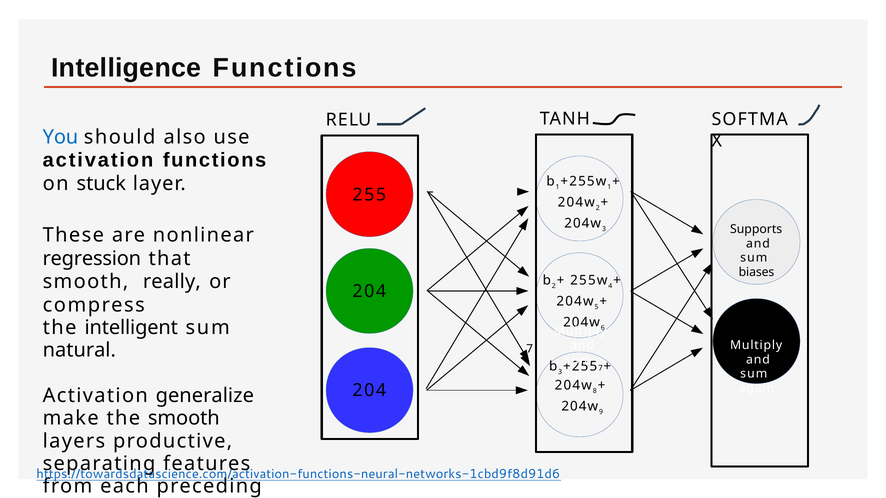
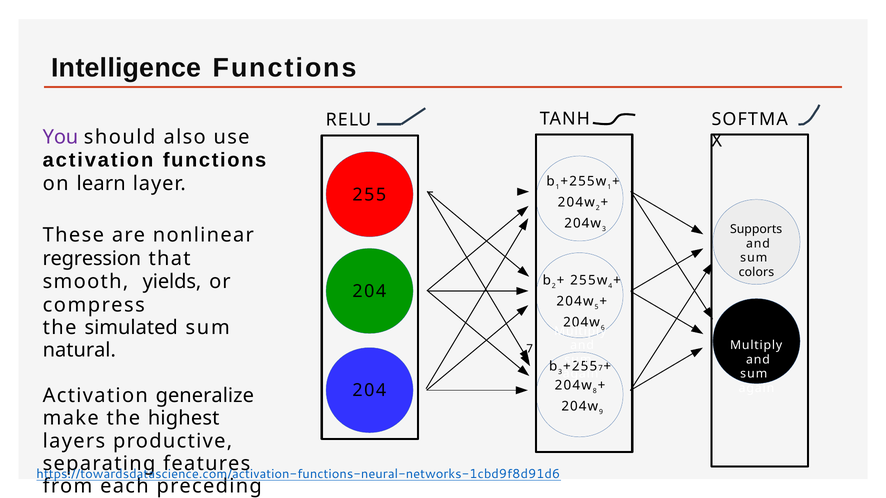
You colour: blue -> purple (60, 137)
stuck: stuck -> learn (101, 184)
biases: biases -> colors (756, 272)
really: really -> yields (172, 282)
intelligent: intelligent -> simulated (131, 328)
the smooth: smooth -> highest (184, 419)
